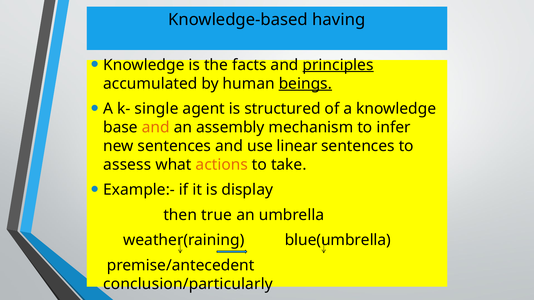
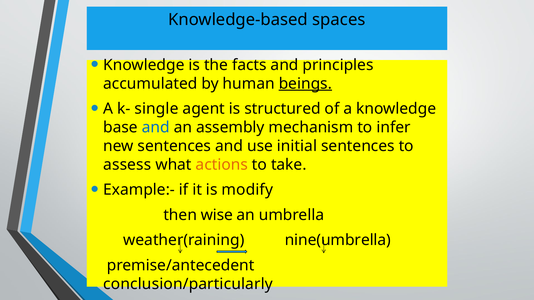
having: having -> spaces (339, 20)
principles underline: present -> none (338, 65)
and colour: orange -> blue (156, 128)
linear: linear -> initial (297, 146)
display: display -> modify (247, 190)
true: true -> wise (217, 215)
blue(umbrella: blue(umbrella -> nine(umbrella (338, 240)
